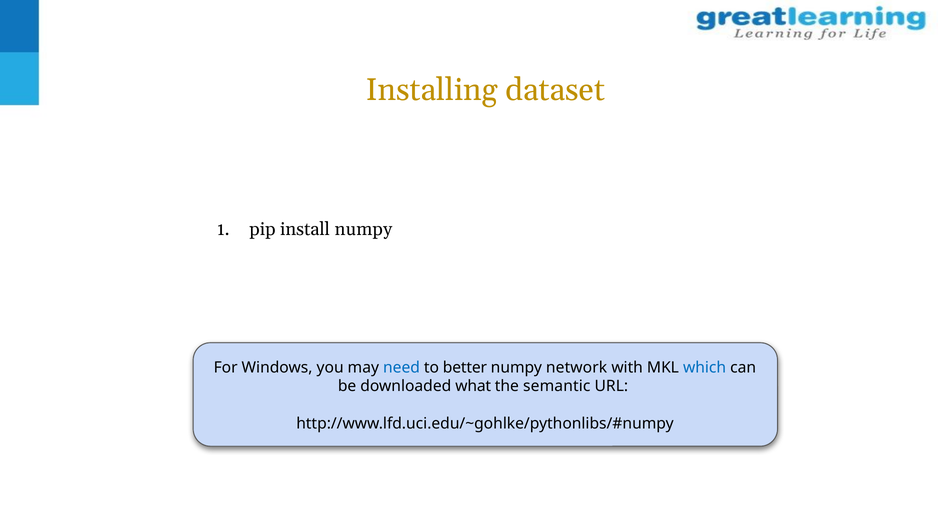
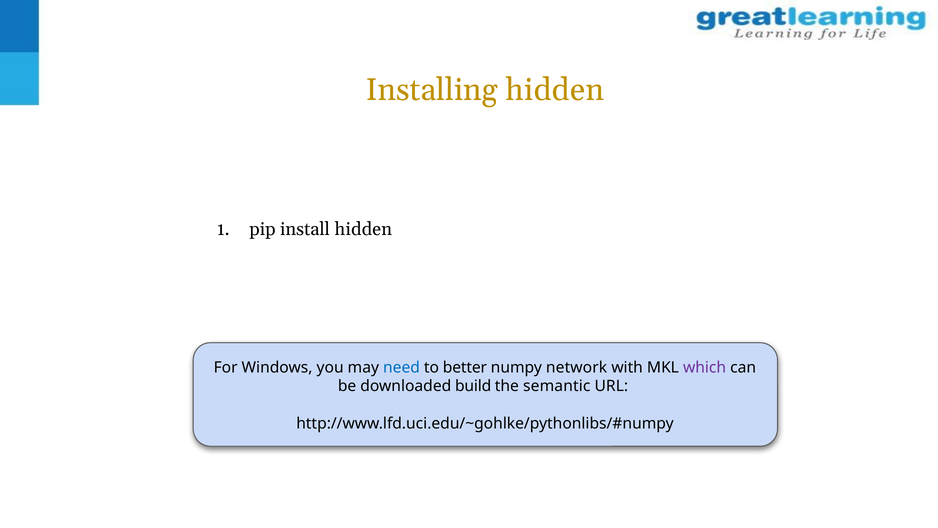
Installing dataset: dataset -> hidden (555, 90)
install numpy: numpy -> hidden (363, 229)
which colour: blue -> purple (705, 367)
what: what -> build (473, 386)
